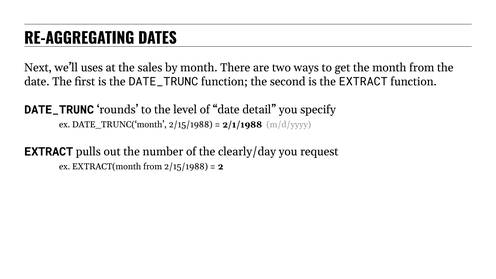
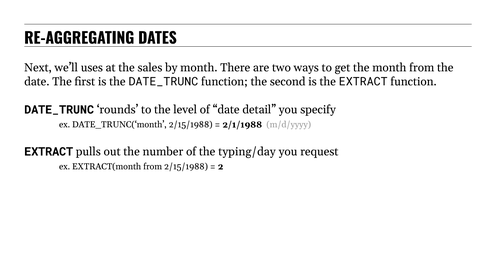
clearly/day: clearly/day -> typing/day (247, 151)
